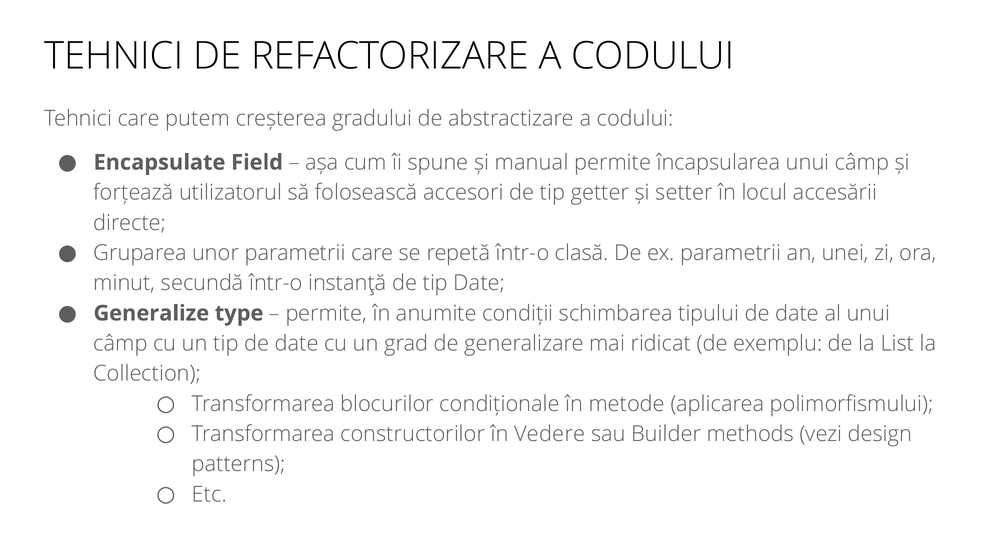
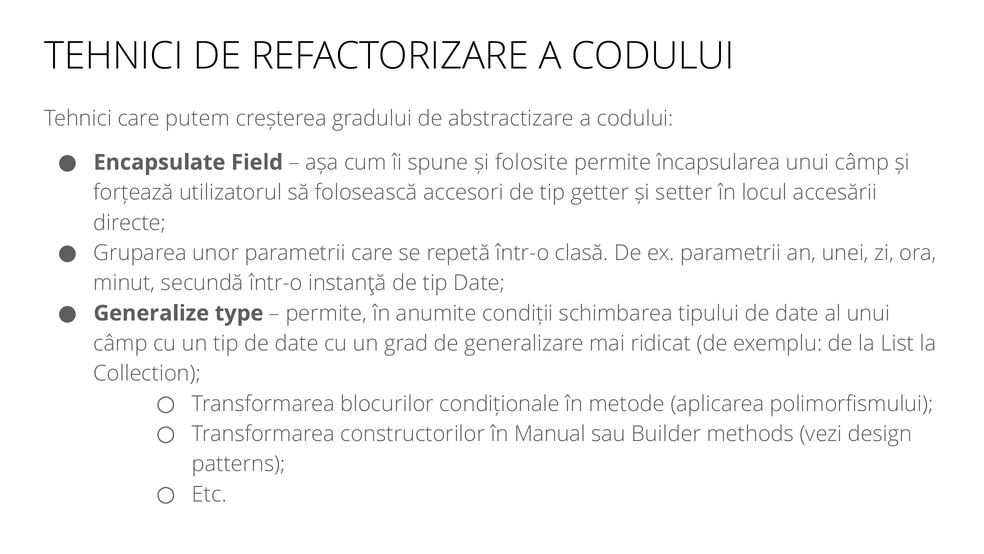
manual: manual -> folosite (532, 162)
Vedere: Vedere -> Manual (550, 434)
